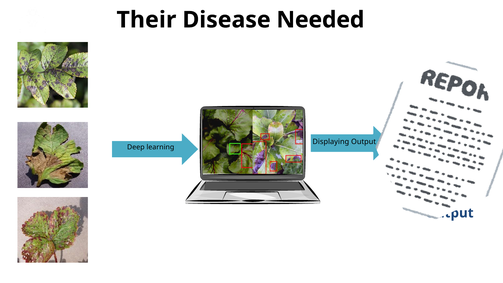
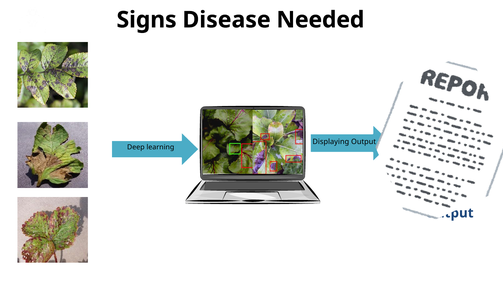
Their: Their -> Signs (147, 20)
